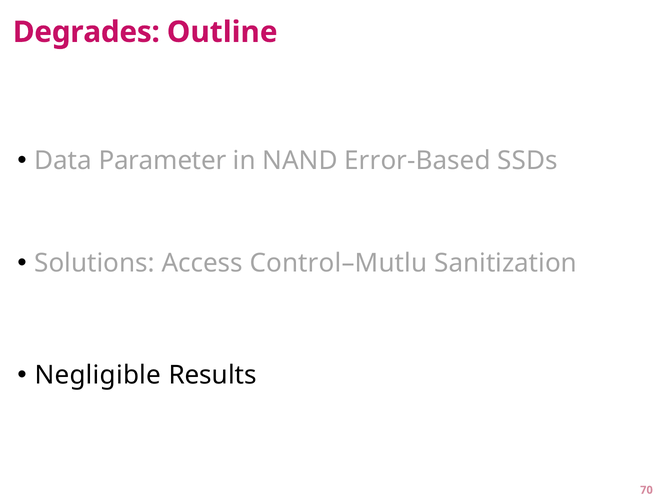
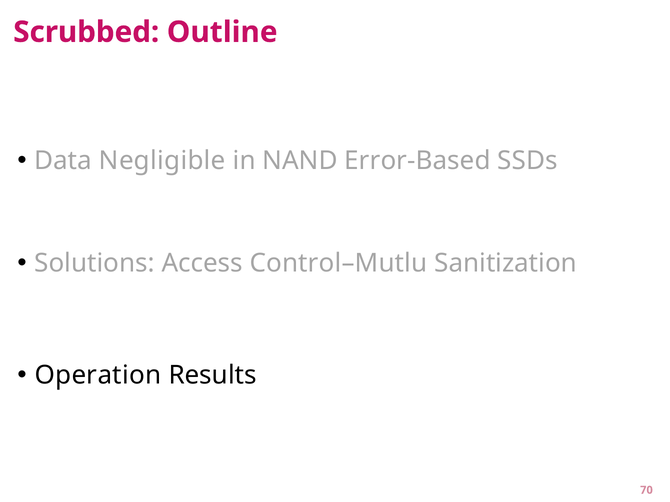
Degrades: Degrades -> Scrubbed (86, 32)
Parameter: Parameter -> Negligible (162, 161)
Negligible: Negligible -> Operation (98, 376)
